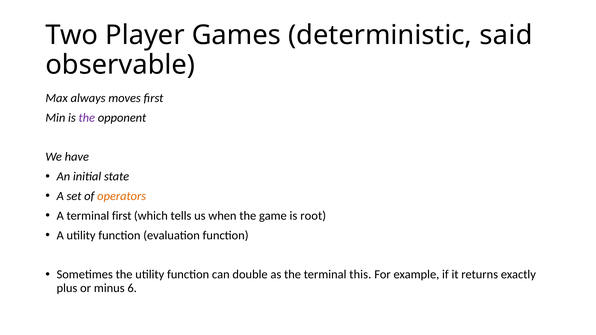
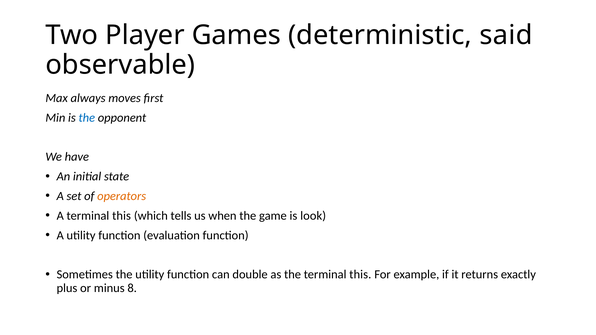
the colour: purple -> blue (87, 118)
A terminal first: first -> this (122, 216)
root: root -> look (313, 216)
6: 6 -> 8 (132, 288)
